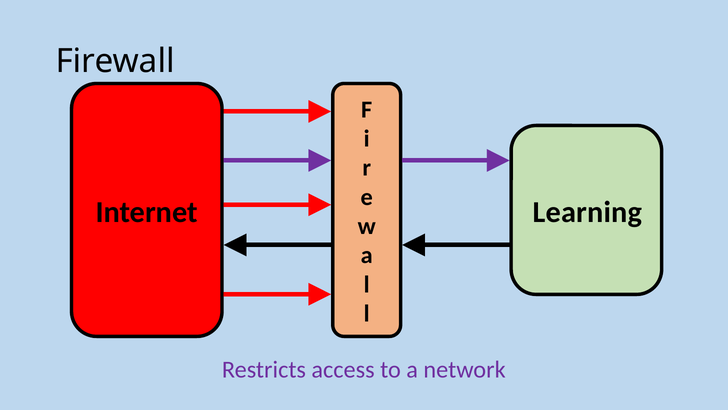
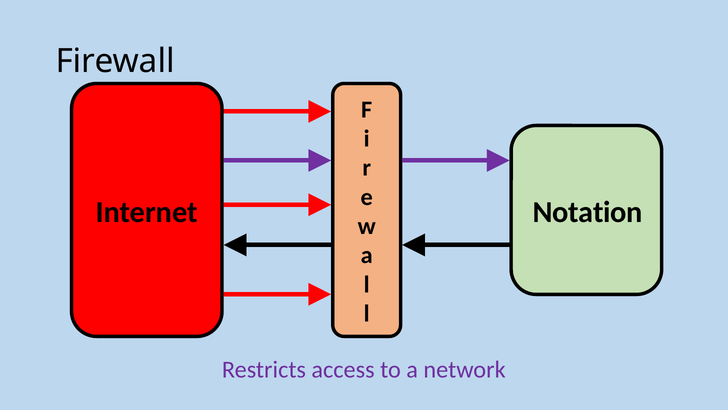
Learning: Learning -> Notation (588, 212)
